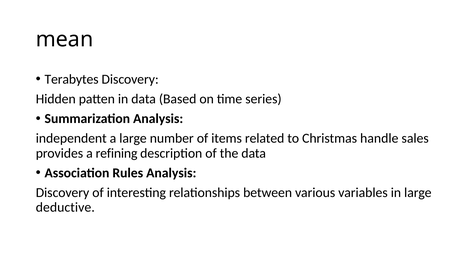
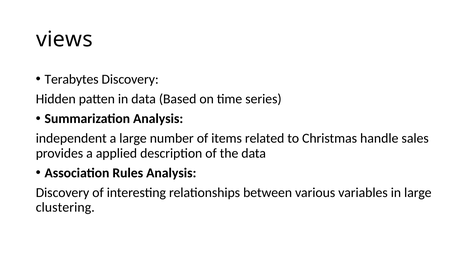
mean: mean -> views (64, 39)
refining: refining -> applied (116, 153)
deductive: deductive -> clustering (65, 207)
